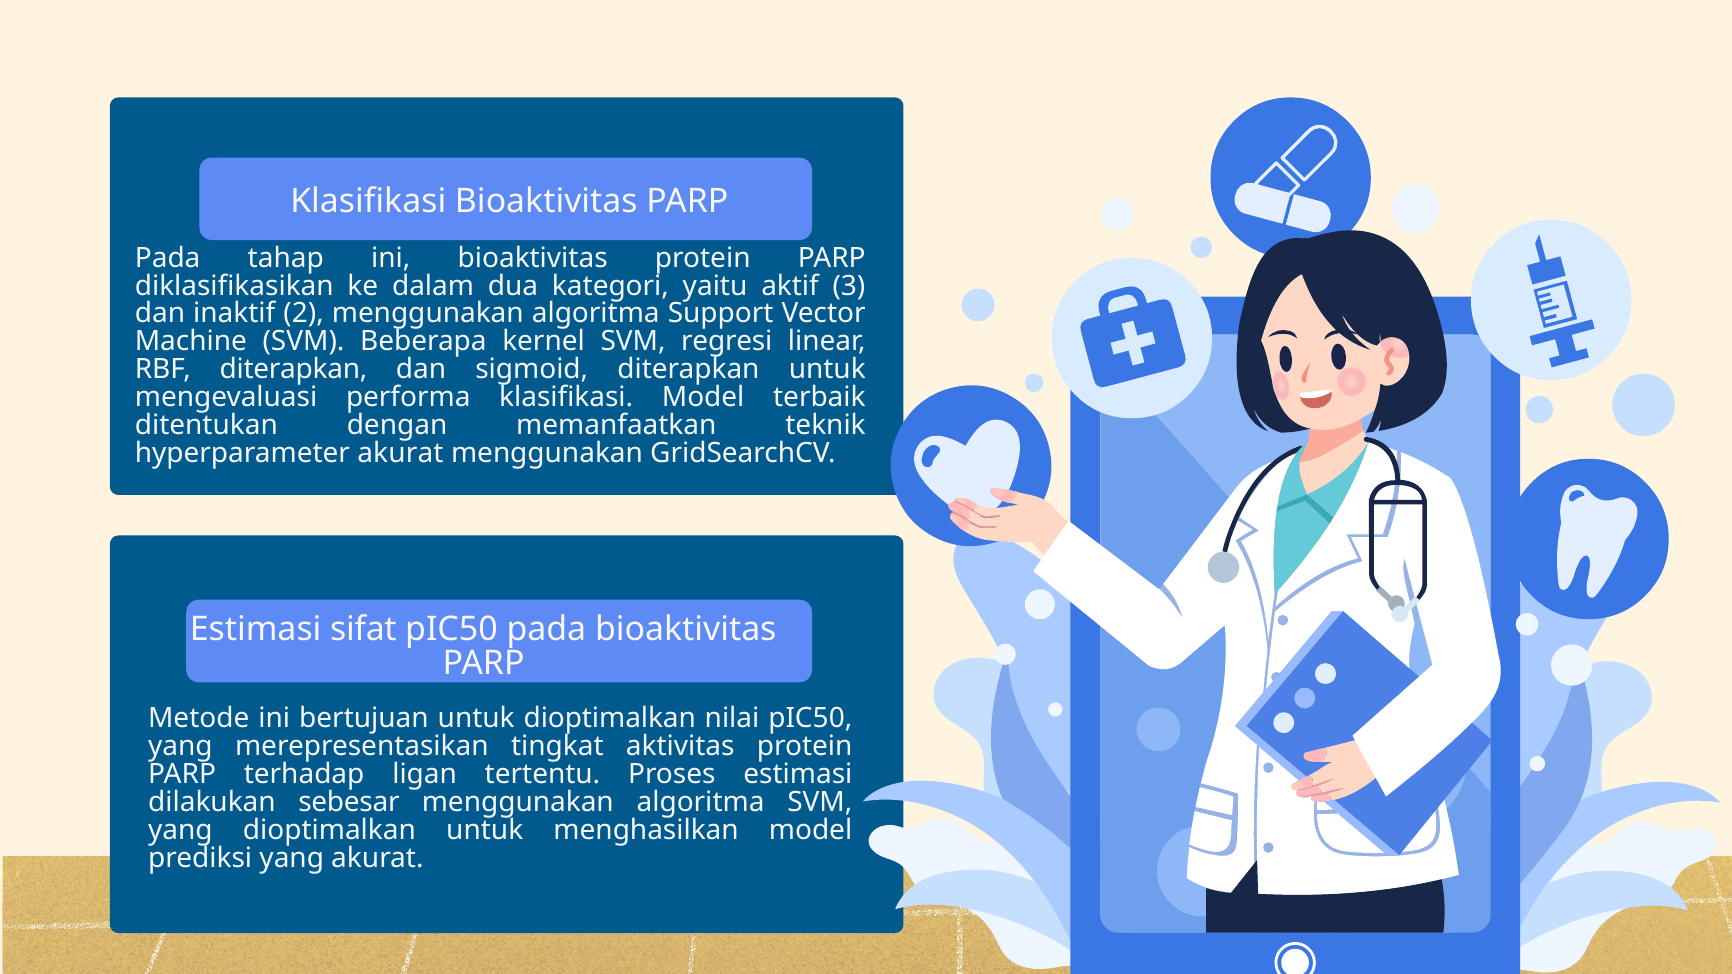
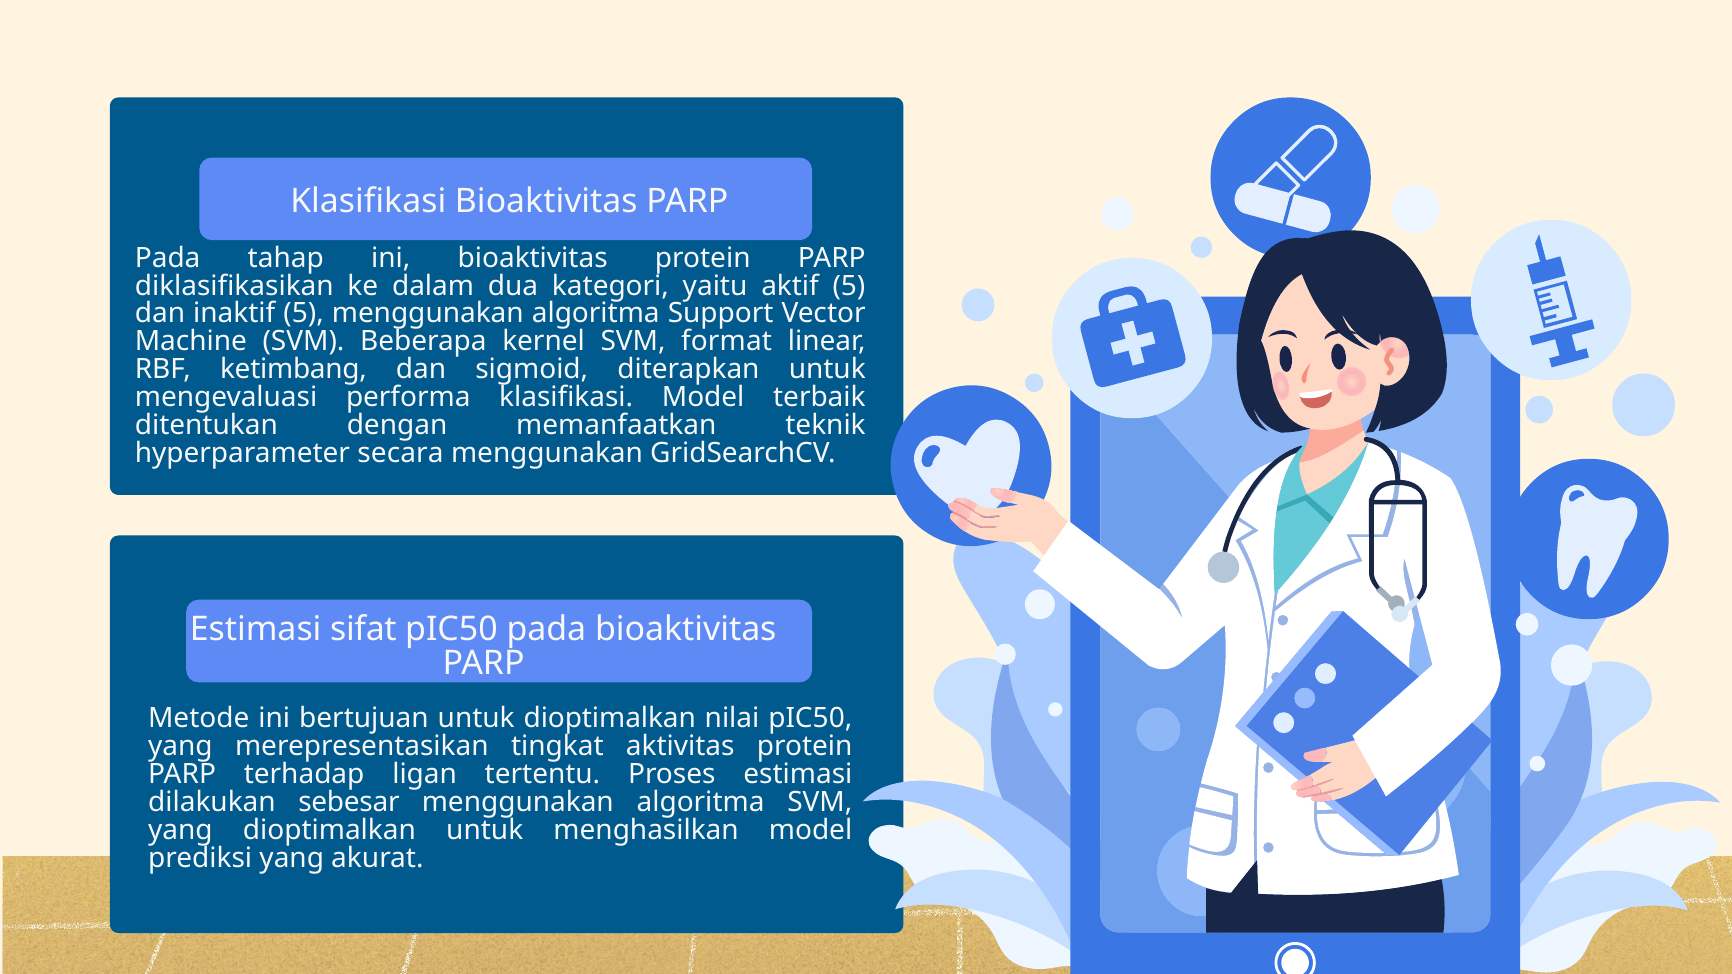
aktif 3: 3 -> 5 (849, 286)
inaktif 2: 2 -> 5 (304, 314)
regresi: regresi -> format (727, 342)
RBF diterapkan: diterapkan -> ketimbang (293, 370)
hyperparameter akurat: akurat -> secara (400, 454)
